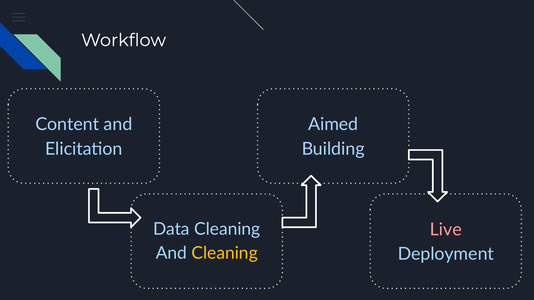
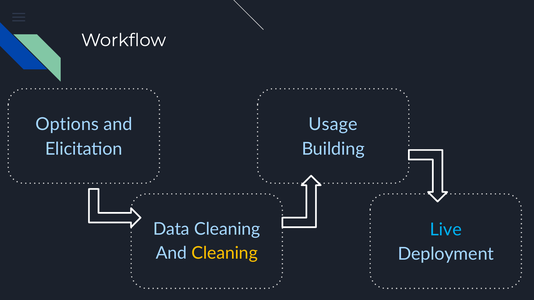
Content: Content -> Options (67, 125)
Aimed: Aimed -> Usage (333, 125)
Live colour: pink -> light blue (446, 230)
